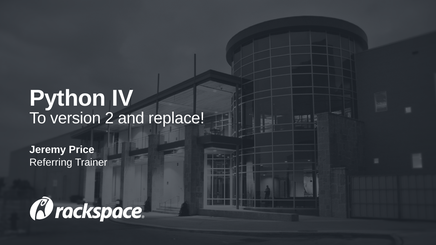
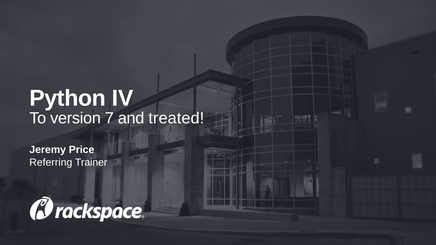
2: 2 -> 7 (109, 118)
replace: replace -> treated (176, 118)
